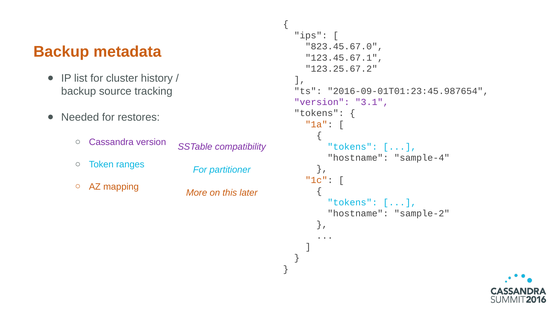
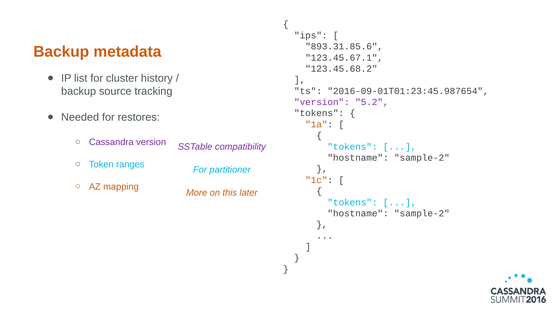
823.45.67.0: 823.45.67.0 -> 893.31.85.6 (344, 46)
123.25.67.2: 123.25.67.2 -> 123.45.68.2 (341, 69)
3.1: 3.1 -> 5.2 (372, 102)
sample-4: sample-4 -> sample-2 (422, 158)
